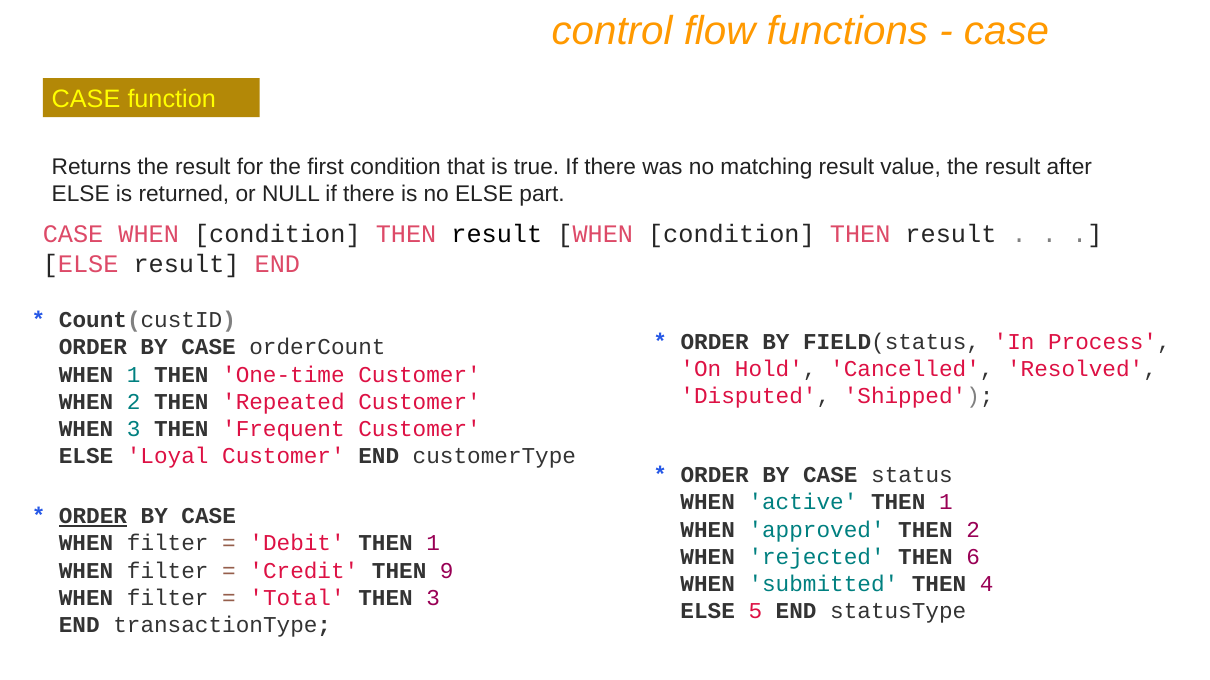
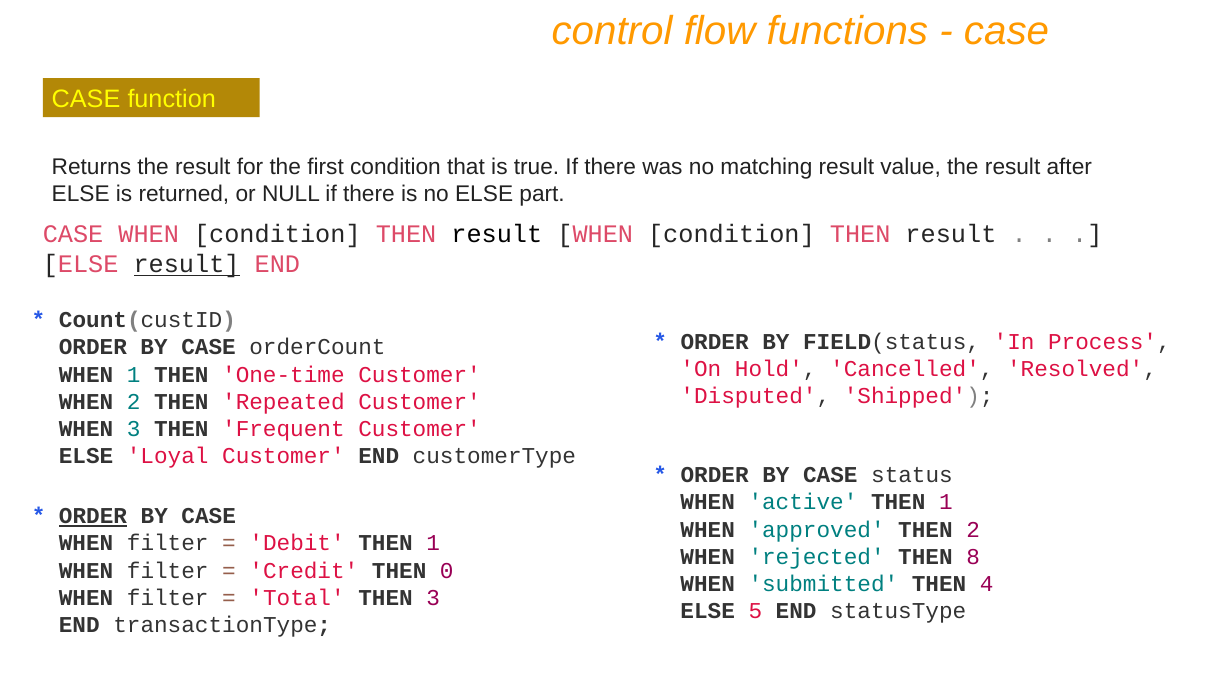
result underline: none -> present (187, 265)
6: 6 -> 8 (973, 557)
9: 9 -> 0 (447, 571)
